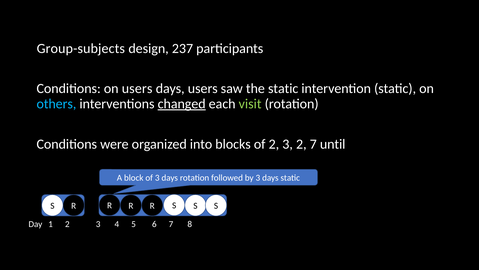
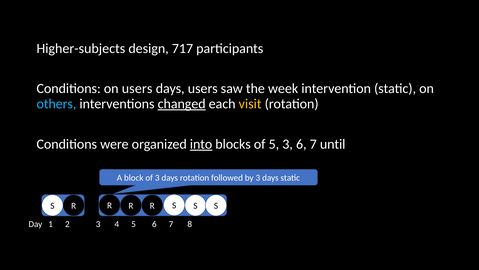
Group-subjects: Group-subjects -> Higher-subjects (81, 48)
237: 237 -> 717 (182, 48)
the static: static -> week (283, 89)
visit colour: light green -> yellow (250, 104)
into underline: none -> present (201, 144)
of 2: 2 -> 5 (274, 144)
3 2: 2 -> 6 (301, 144)
